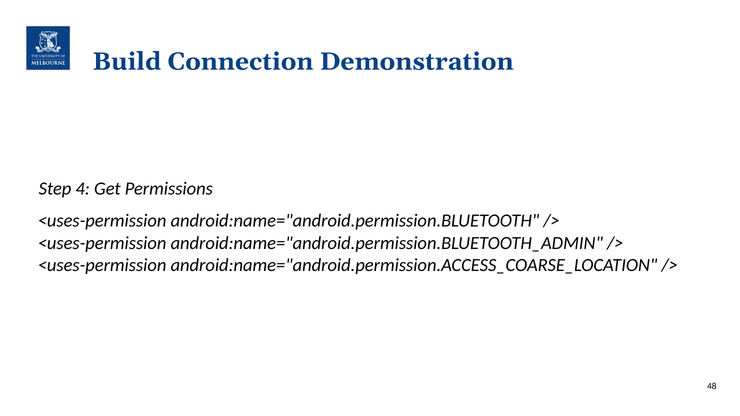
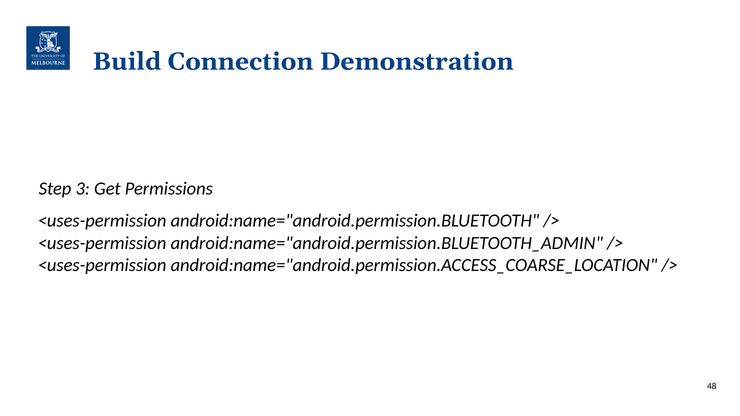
4: 4 -> 3 (83, 189)
